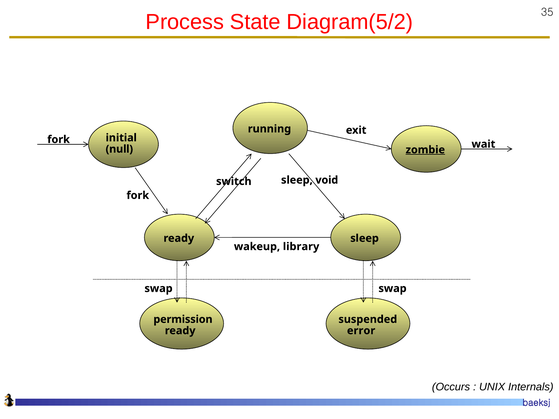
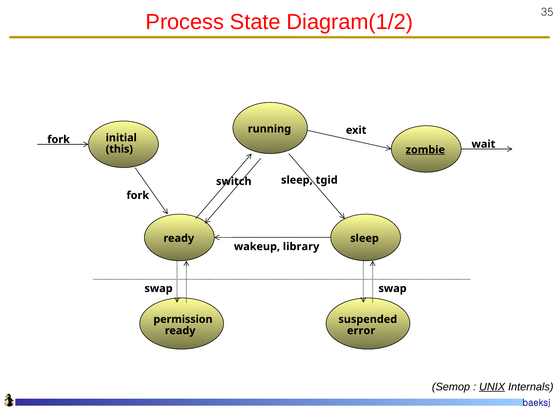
Diagram(5/2: Diagram(5/2 -> Diagram(1/2 (350, 22)
null: null -> this (119, 149)
void: void -> tgid (327, 180)
Occurs: Occurs -> Semop (451, 387)
UNIX underline: none -> present (492, 387)
